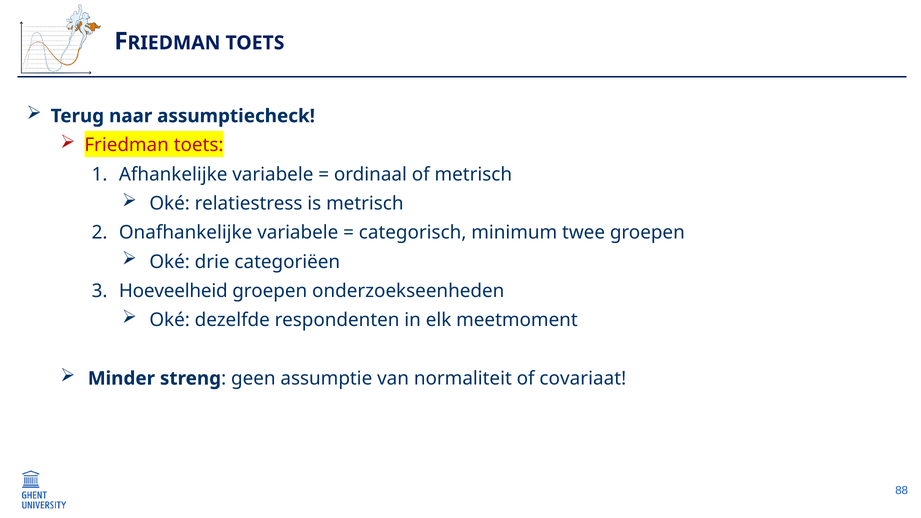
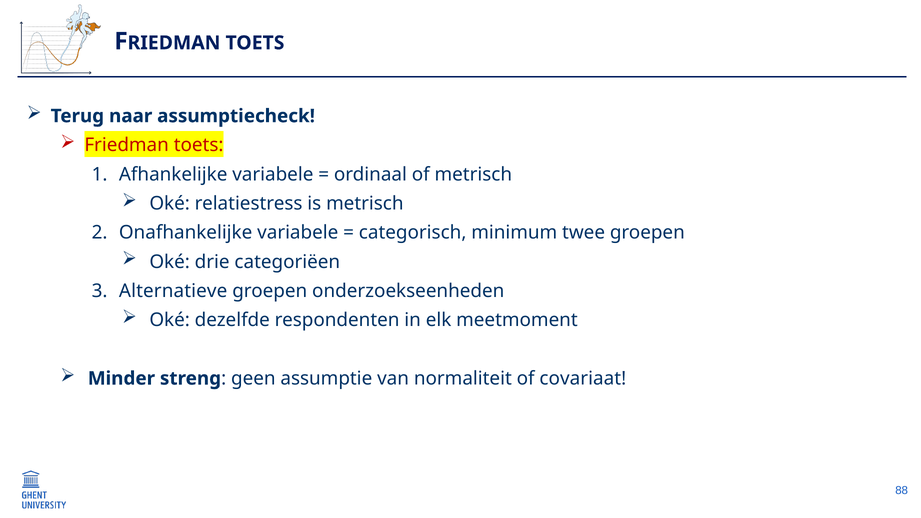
Hoeveelheid: Hoeveelheid -> Alternatieve (173, 291)
